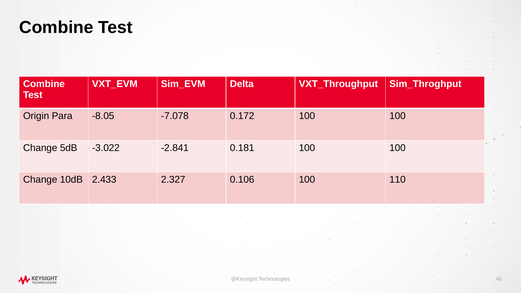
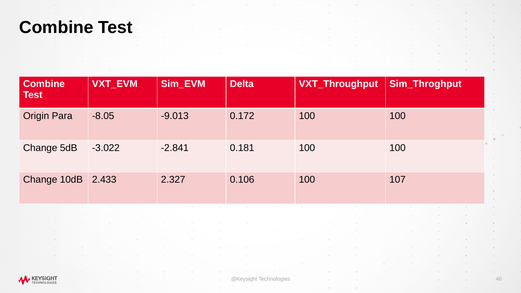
-7.078: -7.078 -> -9.013 (175, 116)
110: 110 -> 107 (398, 180)
